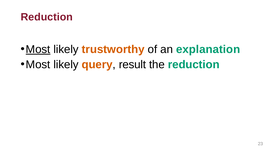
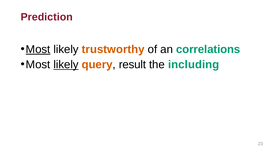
Reduction: Reduction -> Prediction (47, 17)
explanation: explanation -> correlations (208, 49)
likely underline: none -> present (66, 65)
the reduction: reduction -> including (194, 65)
